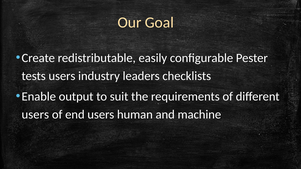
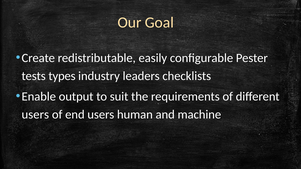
tests users: users -> types (62, 76)
